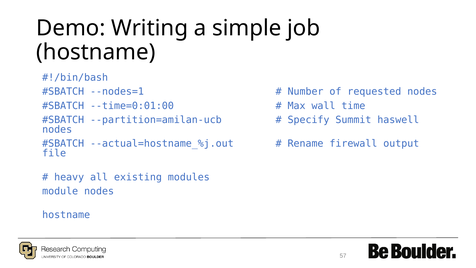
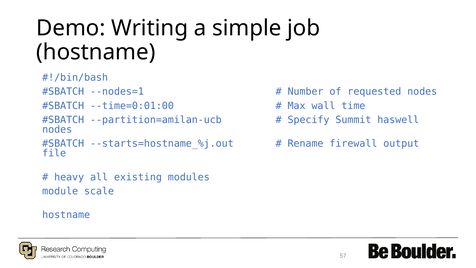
--actual=hostname_%j.out: --actual=hostname_%j.out -> --starts=hostname_%j.out (162, 144)
module nodes: nodes -> scale (99, 191)
